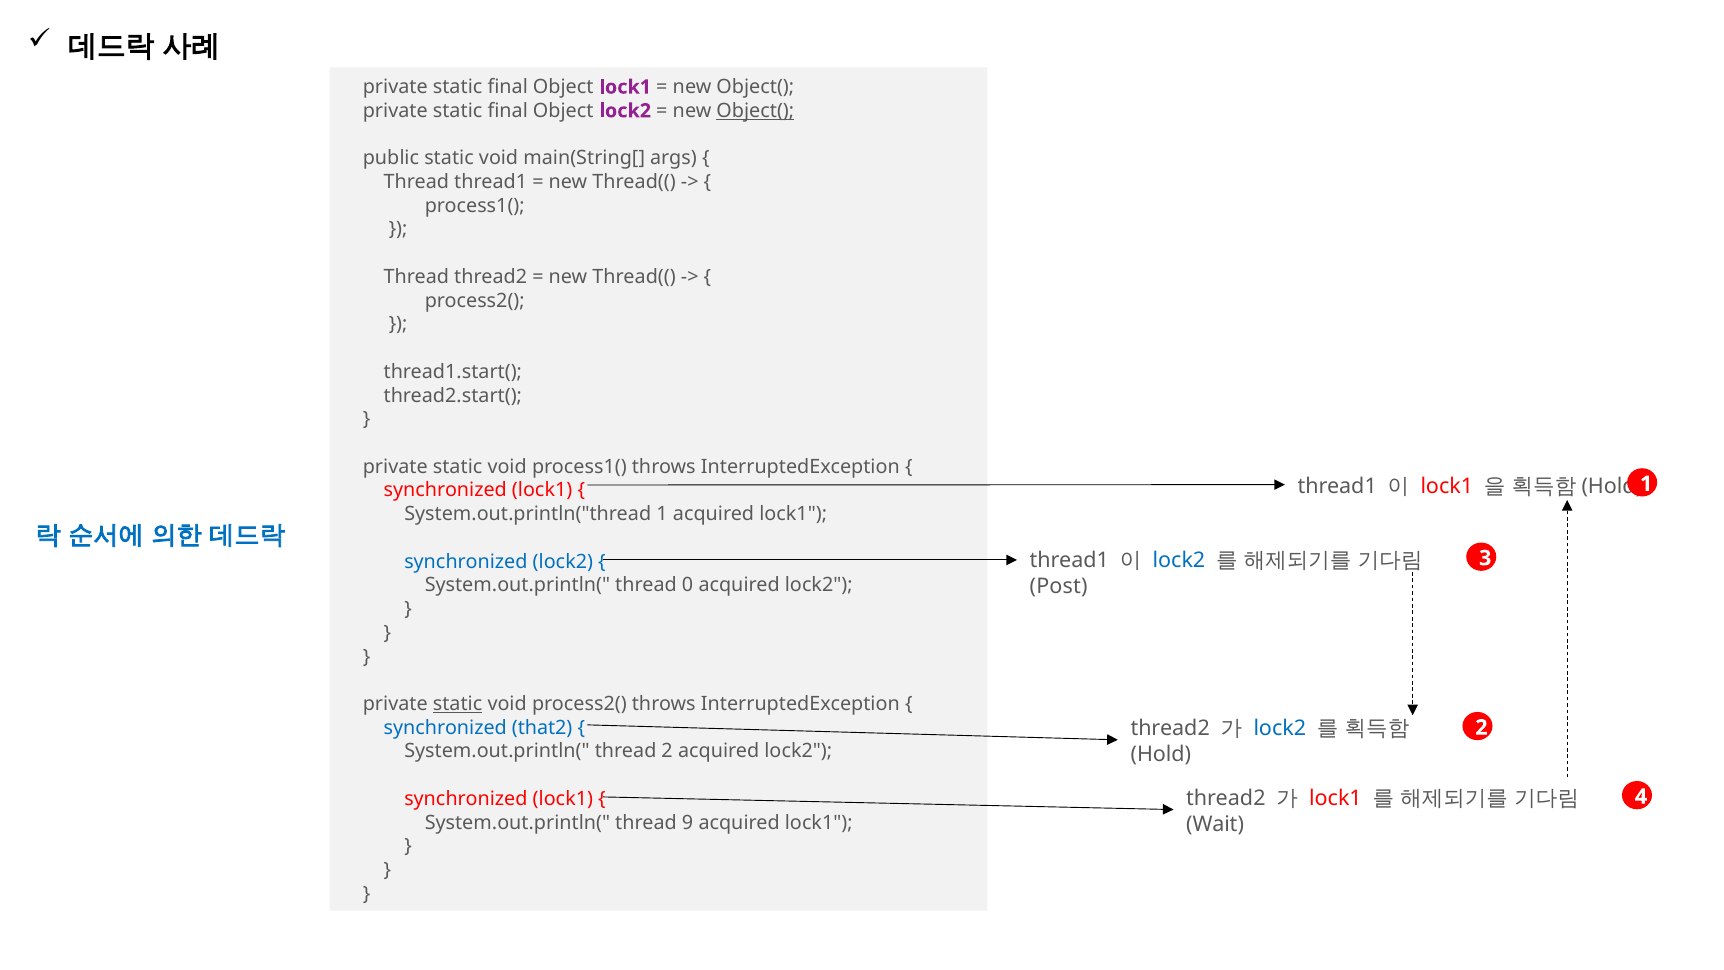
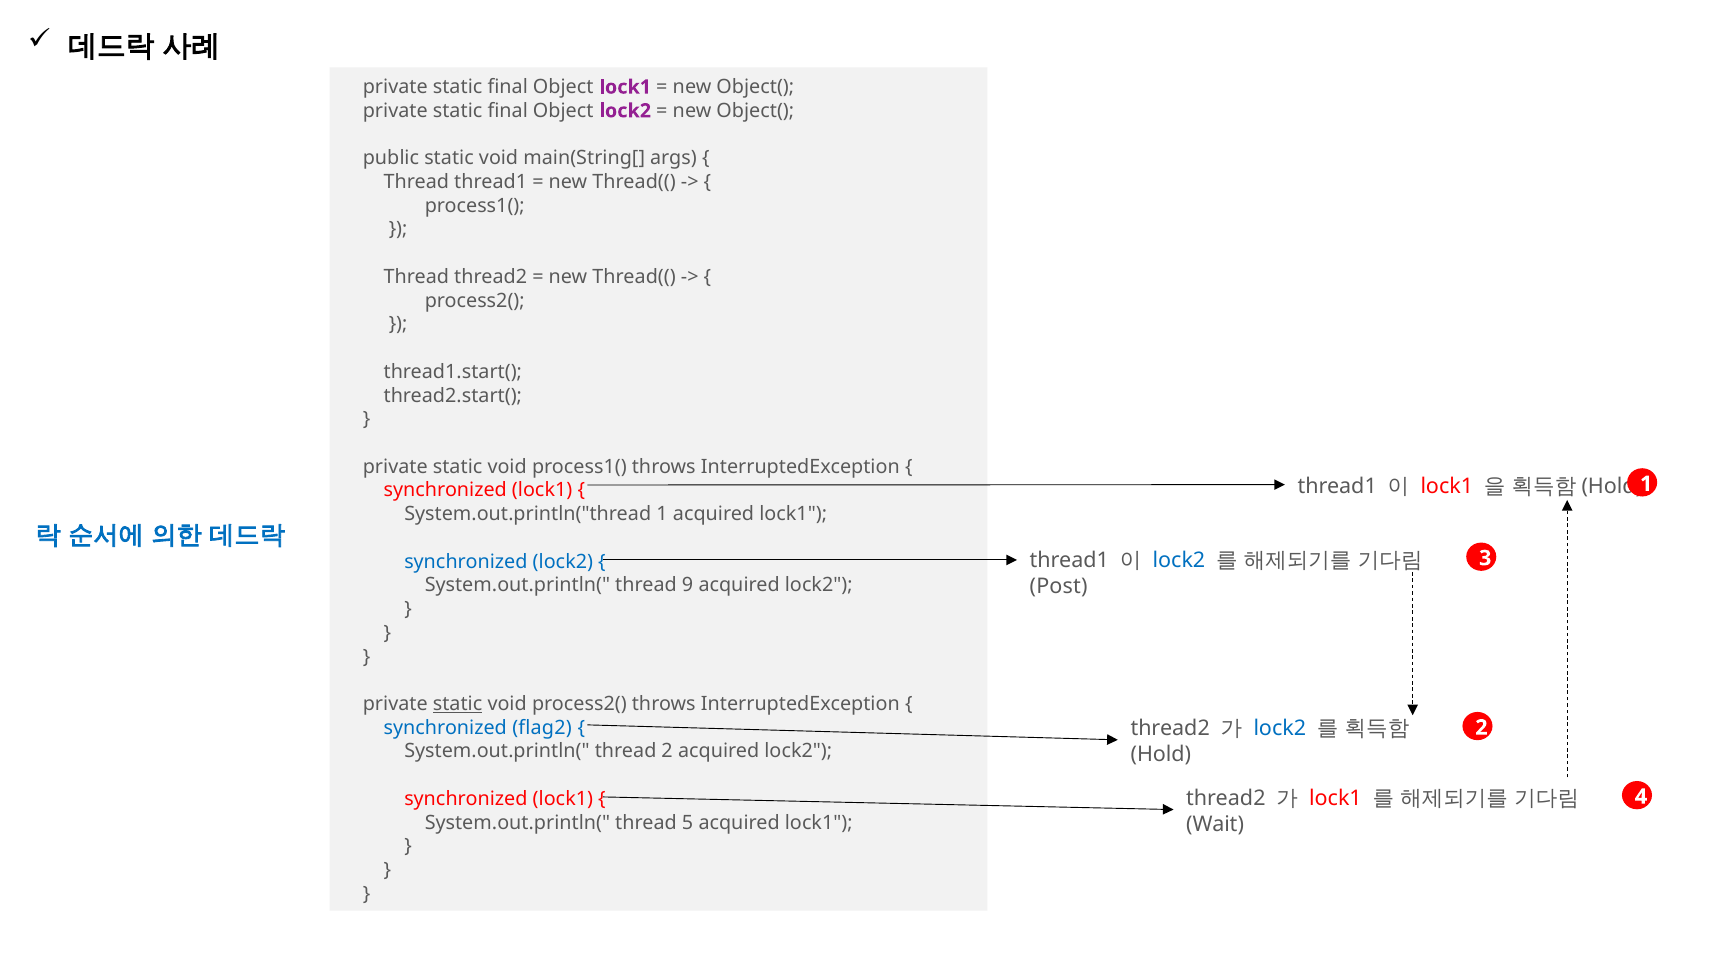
Object( underline: present -> none (755, 111)
0: 0 -> 9 (688, 585)
that2: that2 -> flag2 (542, 728)
9: 9 -> 5 (688, 822)
